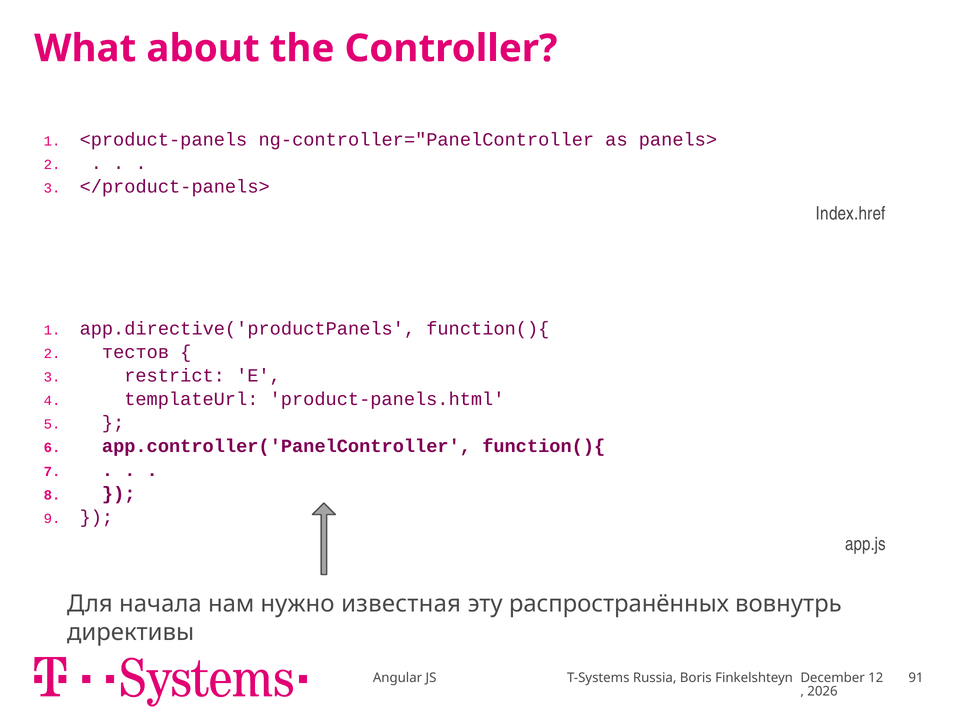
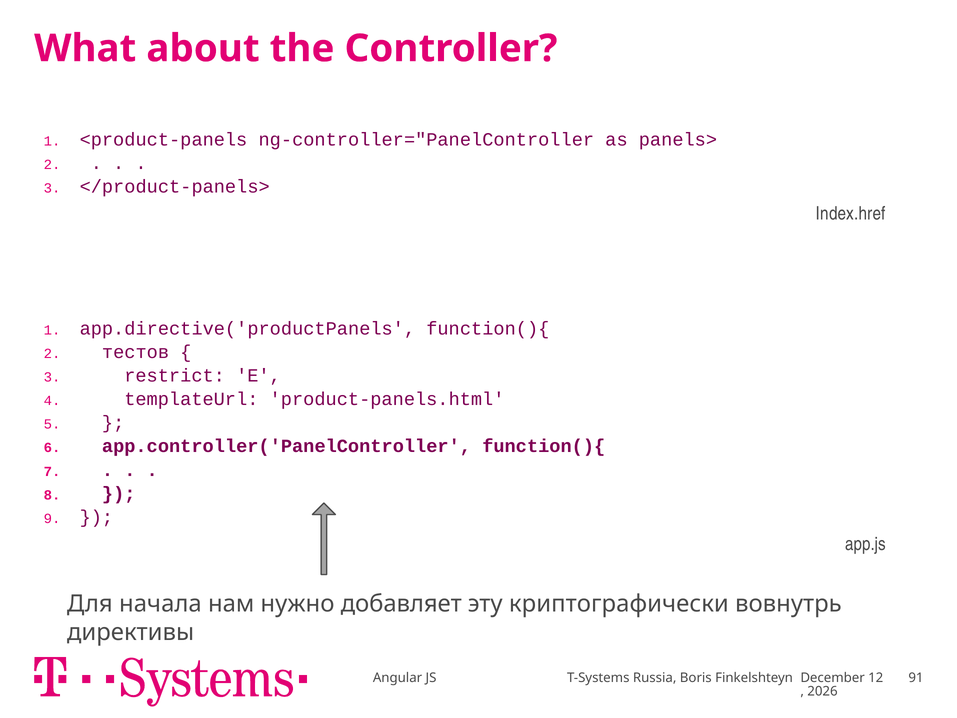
известная: известная -> добавляет (401, 604)
распространённых: распространённых -> криптографически (619, 604)
